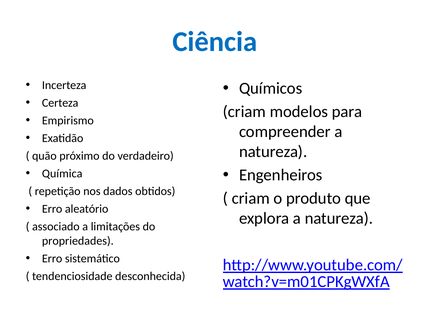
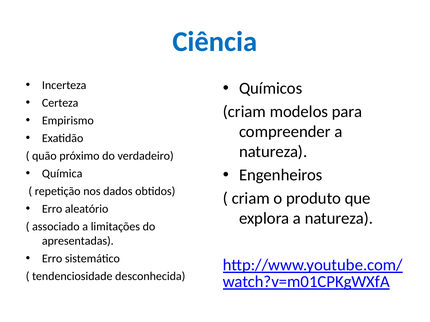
propriedades: propriedades -> apresentadas (78, 241)
